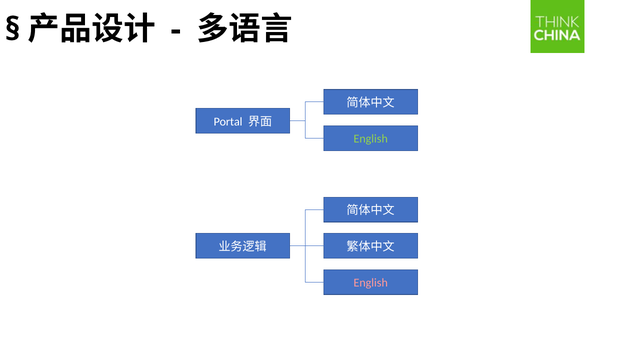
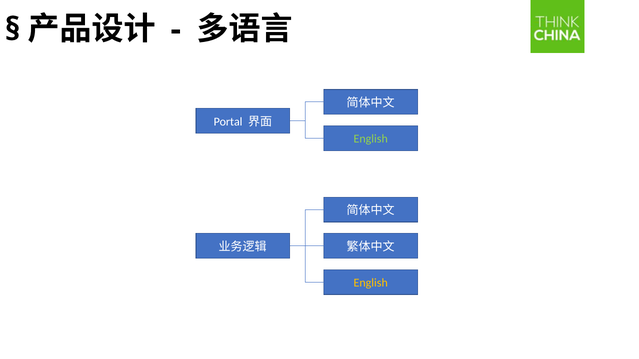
English colour: pink -> yellow (371, 283)
